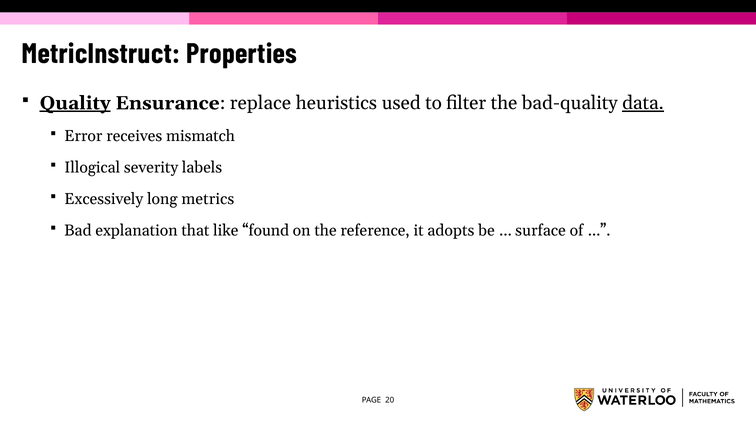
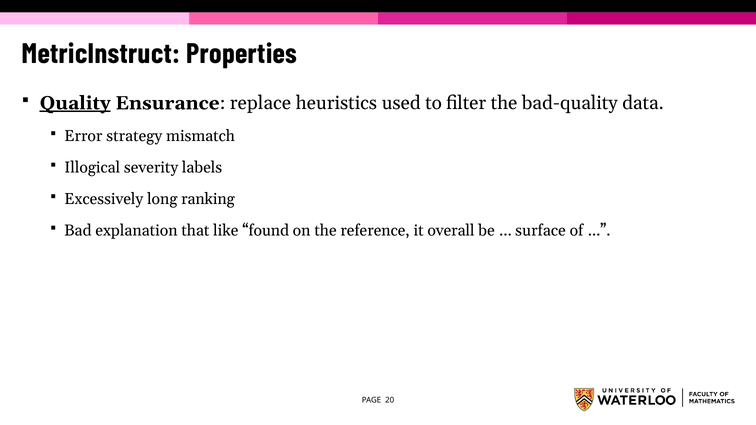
data underline: present -> none (643, 103)
receives: receives -> strategy (134, 136)
metrics: metrics -> ranking (208, 199)
adopts: adopts -> overall (451, 231)
